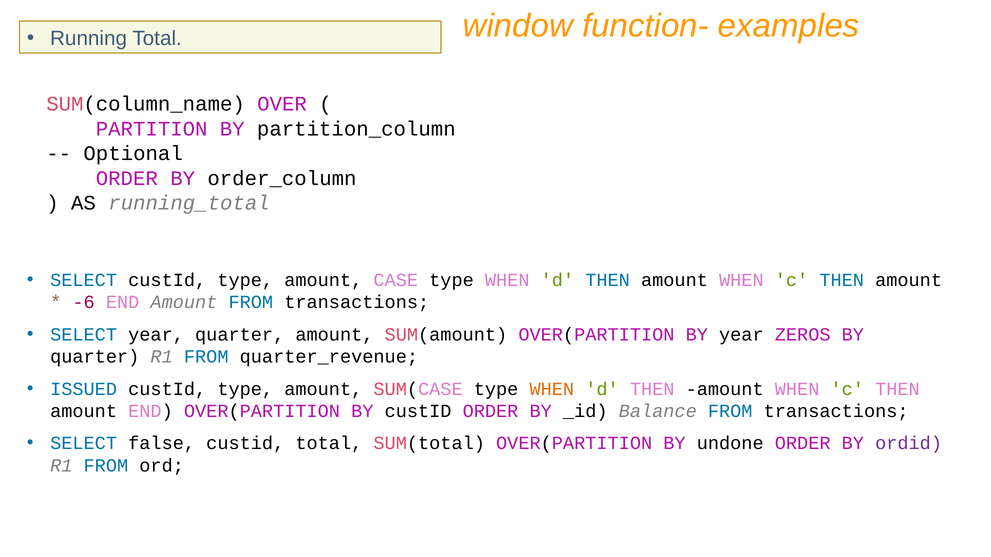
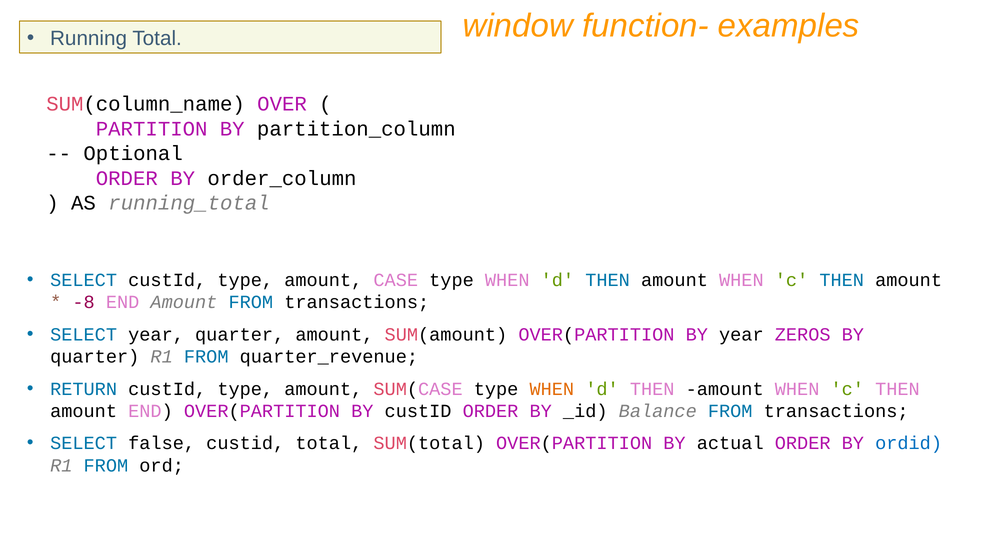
-6: -6 -> -8 (84, 303)
ISSUED: ISSUED -> RETURN (84, 389)
undone: undone -> actual (730, 444)
ordid colour: purple -> blue (909, 444)
